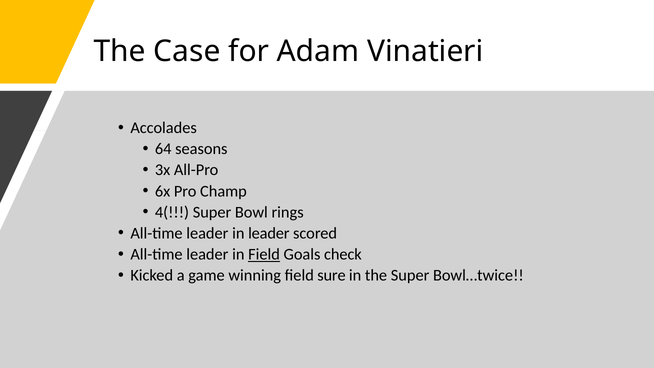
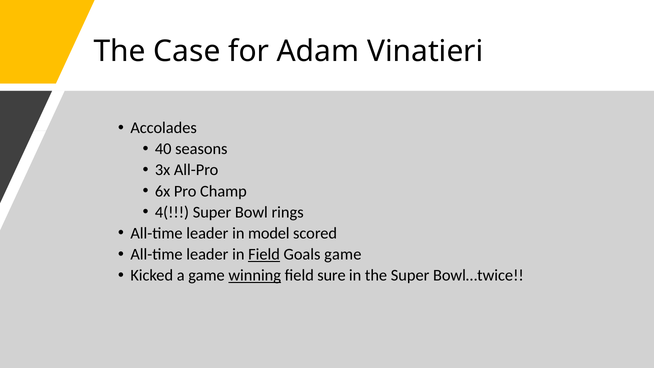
64: 64 -> 40 (163, 149)
in leader: leader -> model (269, 233)
Goals check: check -> game (343, 254)
winning underline: none -> present (255, 275)
